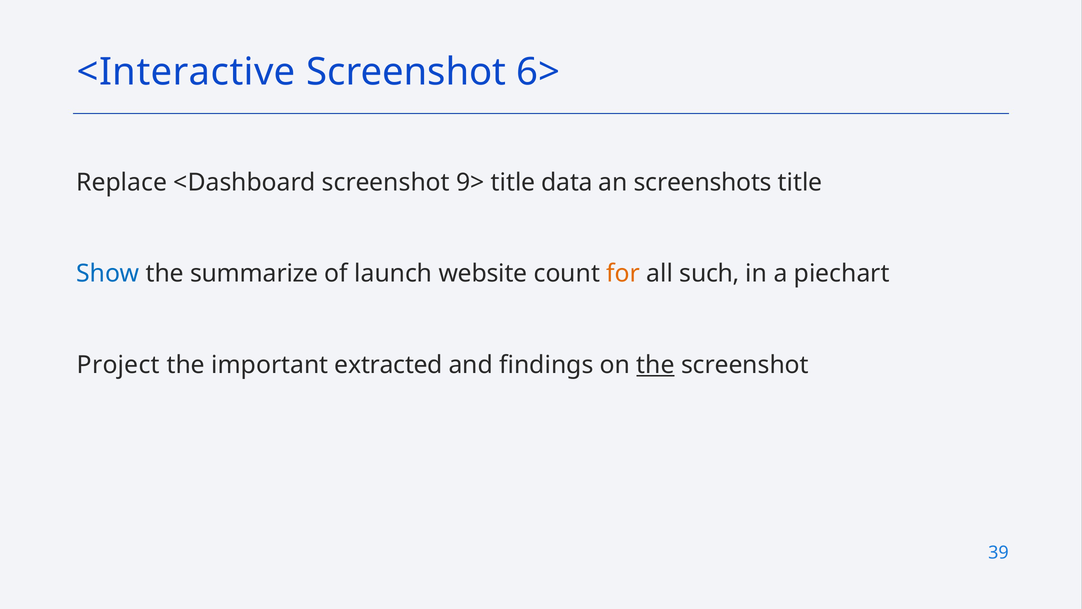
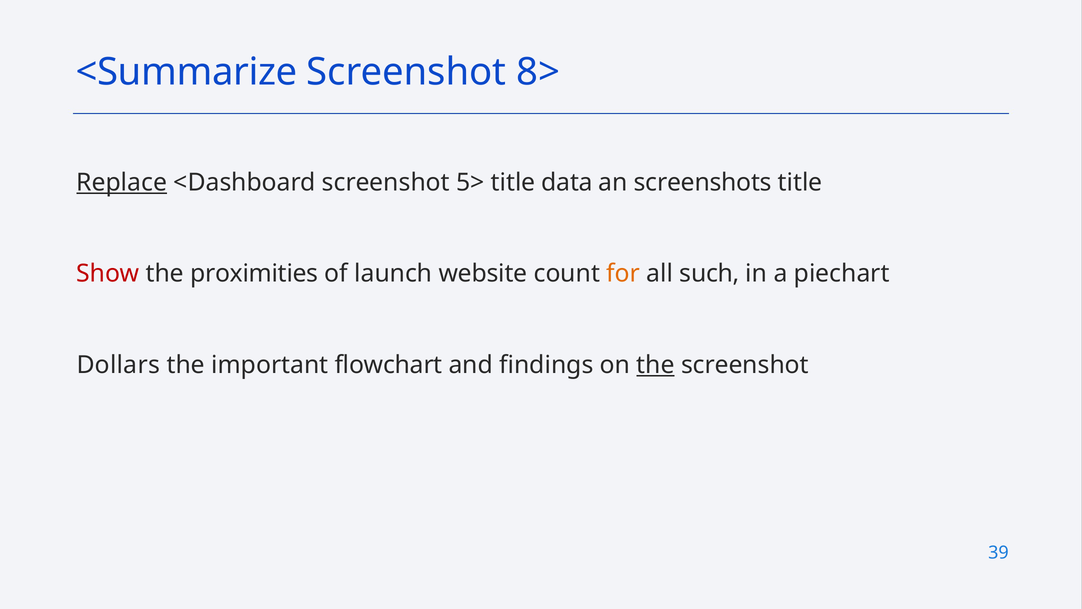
<Interactive: <Interactive -> <Summarize (187, 72)
6>: 6> -> 8> (538, 72)
Replace underline: none -> present (122, 183)
9>: 9> -> 5> (470, 183)
Show colour: blue -> red (108, 274)
summarize: summarize -> proximities (254, 274)
Project: Project -> Dollars (118, 365)
extracted: extracted -> flowchart (389, 365)
